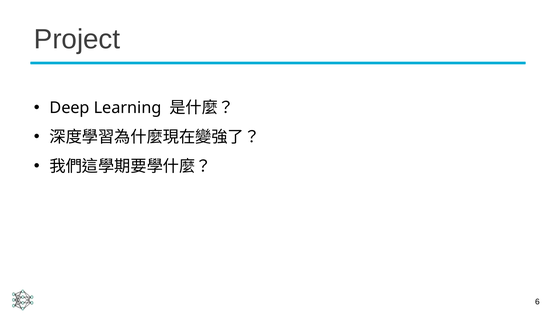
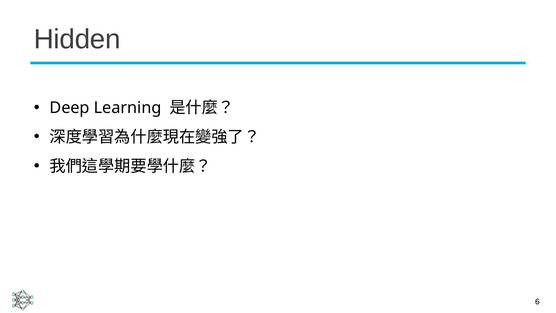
Project: Project -> Hidden (77, 39)
